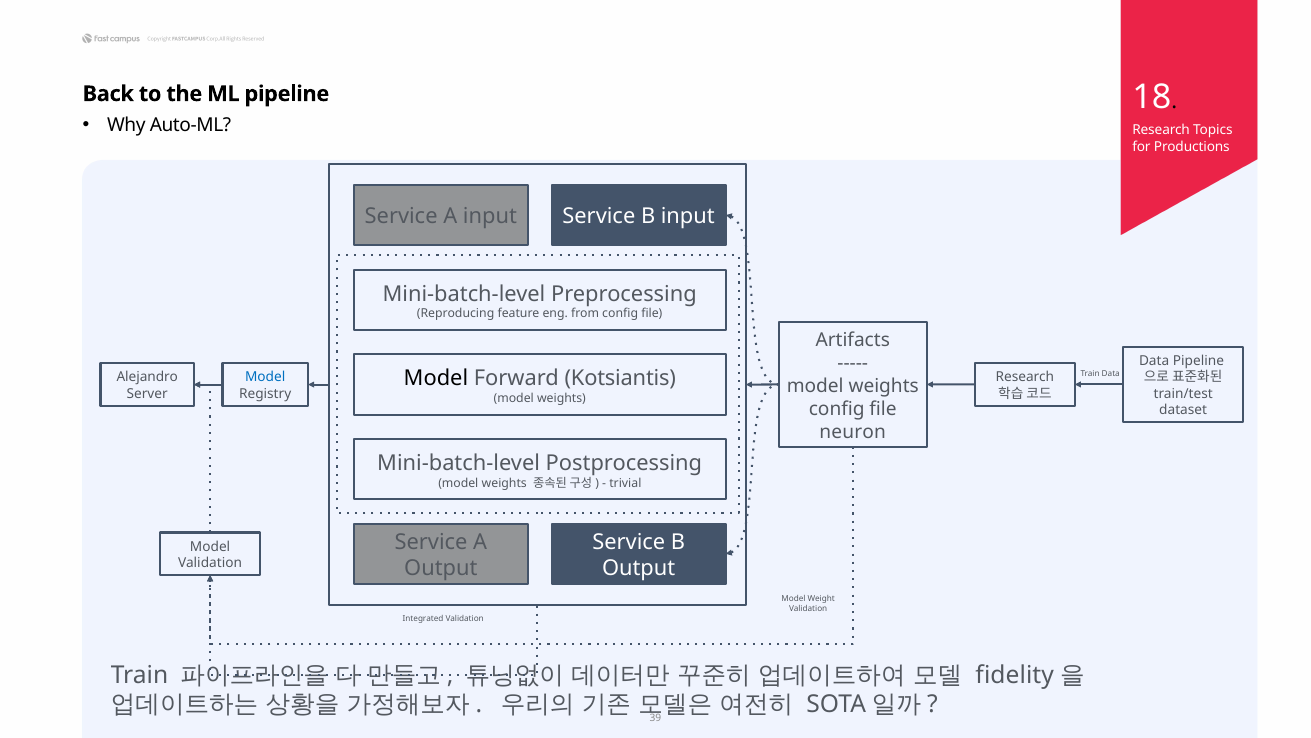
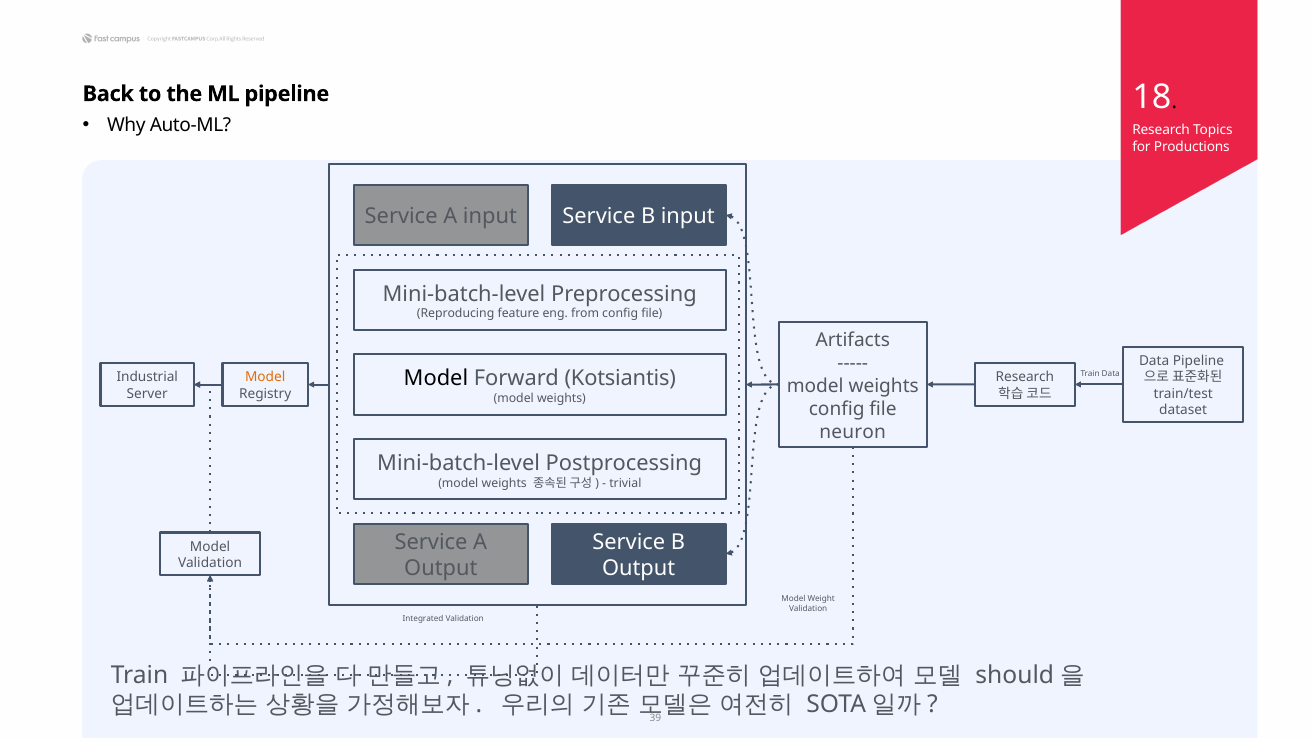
Alejandro: Alejandro -> Industrial (147, 377)
Model colour: blue -> orange (265, 377)
fidelity: fidelity -> should (1015, 675)
